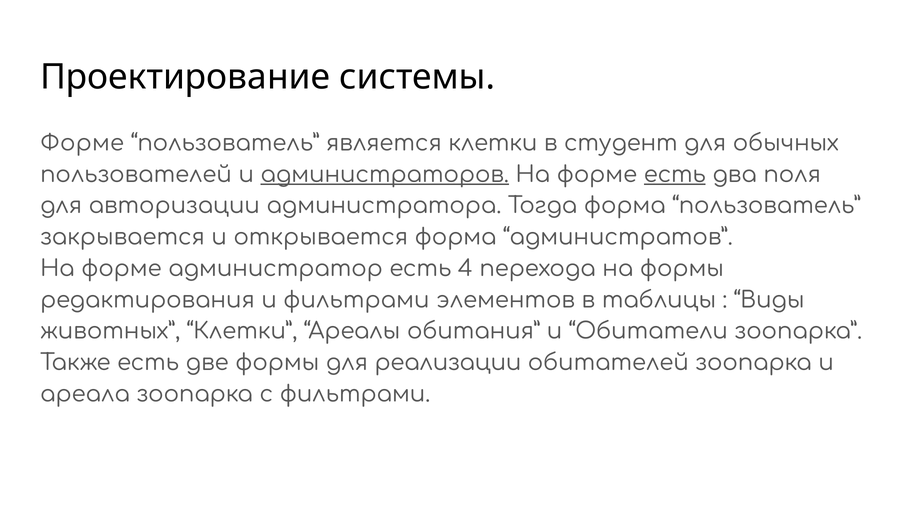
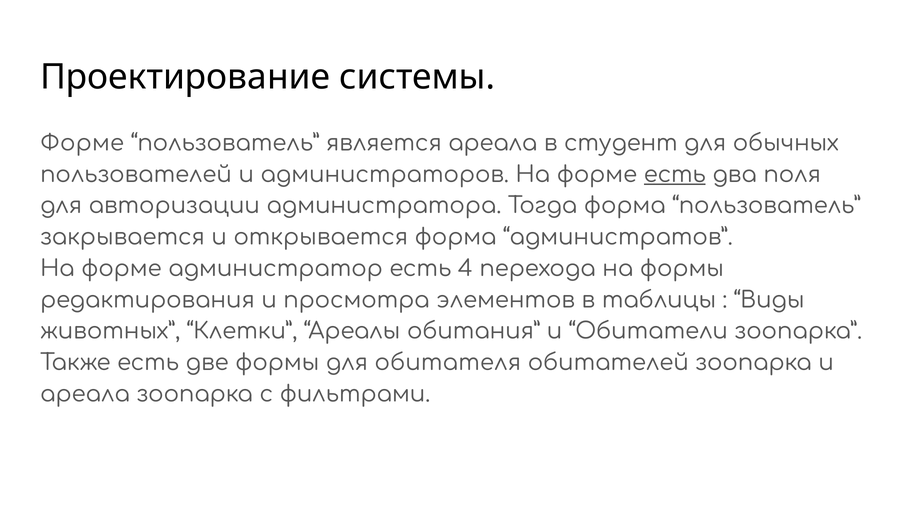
является клетки: клетки -> ареала (493, 143)
администраторов underline: present -> none (385, 174)
и фильтрами: фильтрами -> просмотра (356, 300)
реализации: реализации -> обитателя (448, 363)
